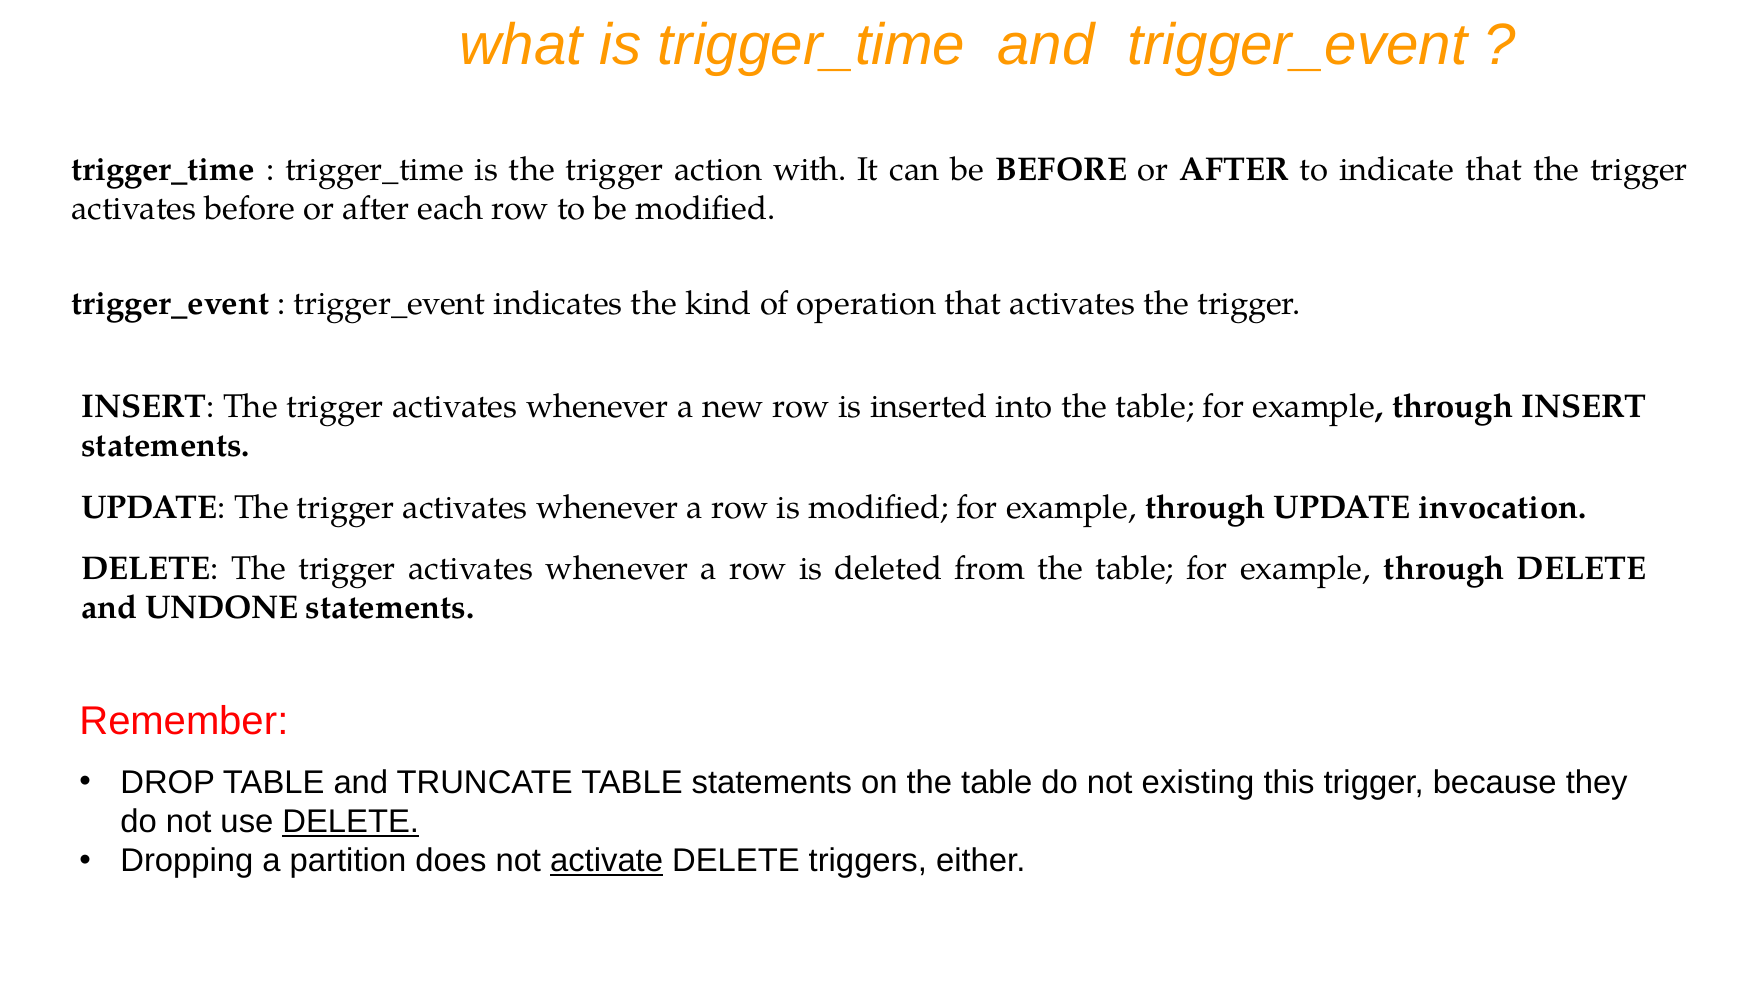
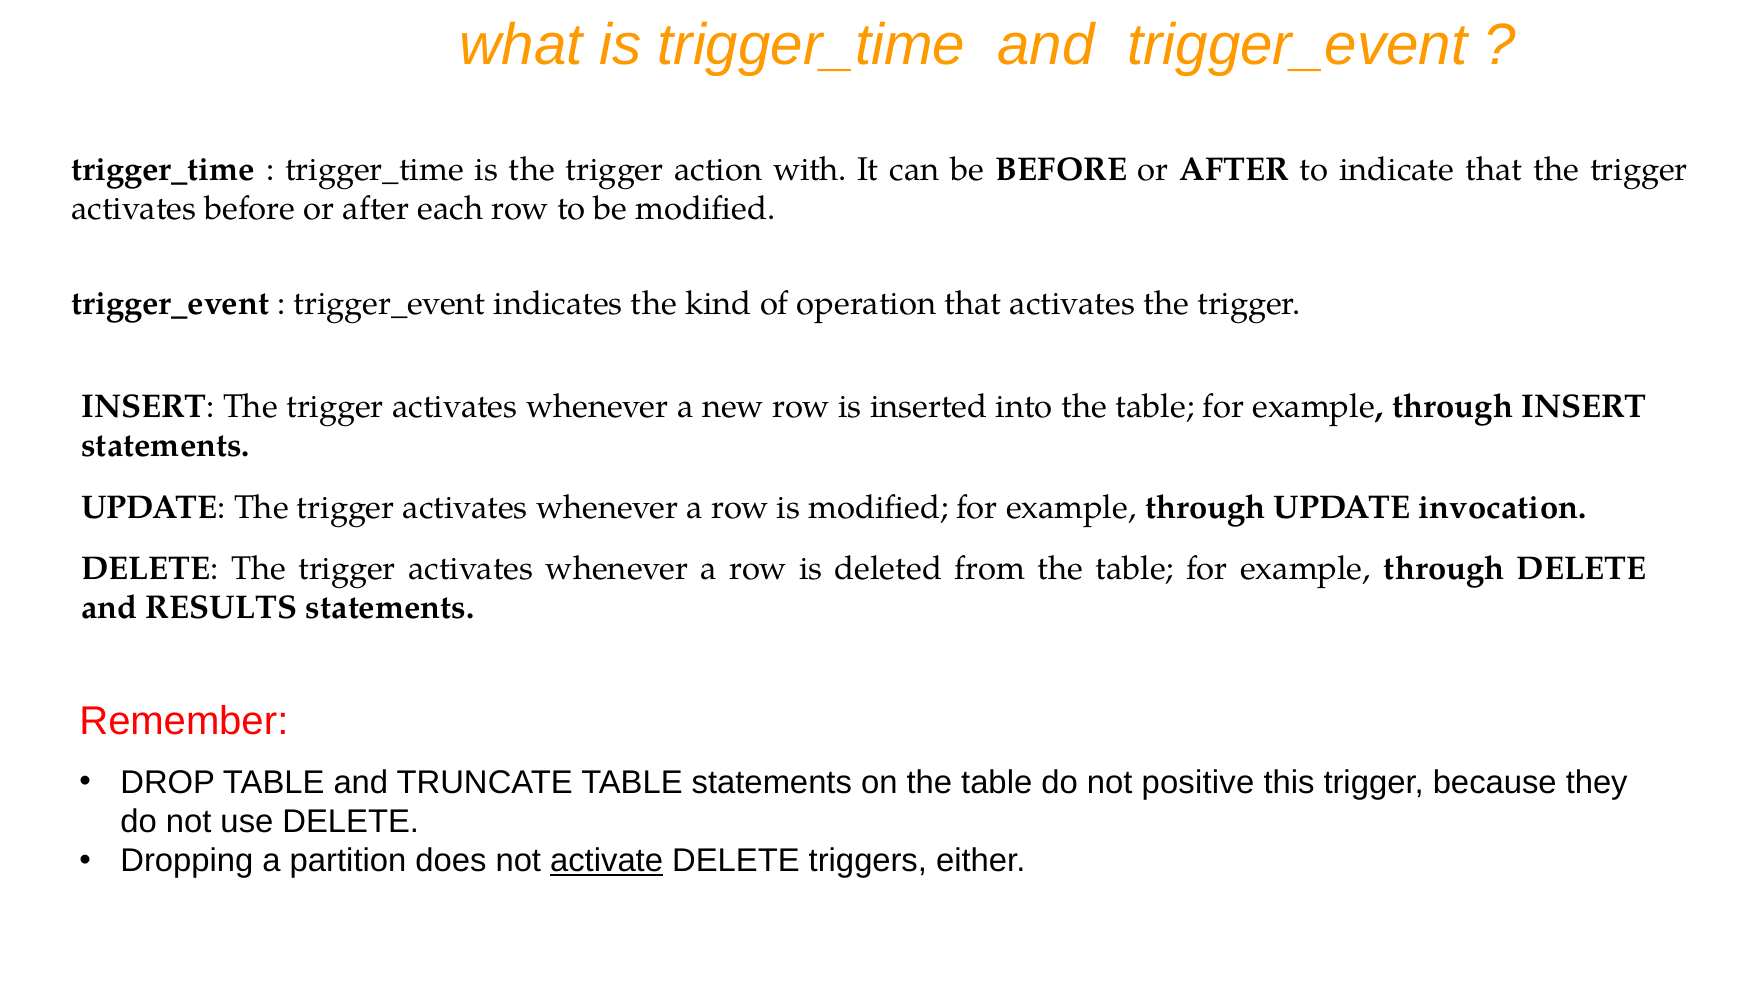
UNDONE: UNDONE -> RESULTS (222, 608)
existing: existing -> positive (1198, 782)
DELETE underline: present -> none (351, 821)
